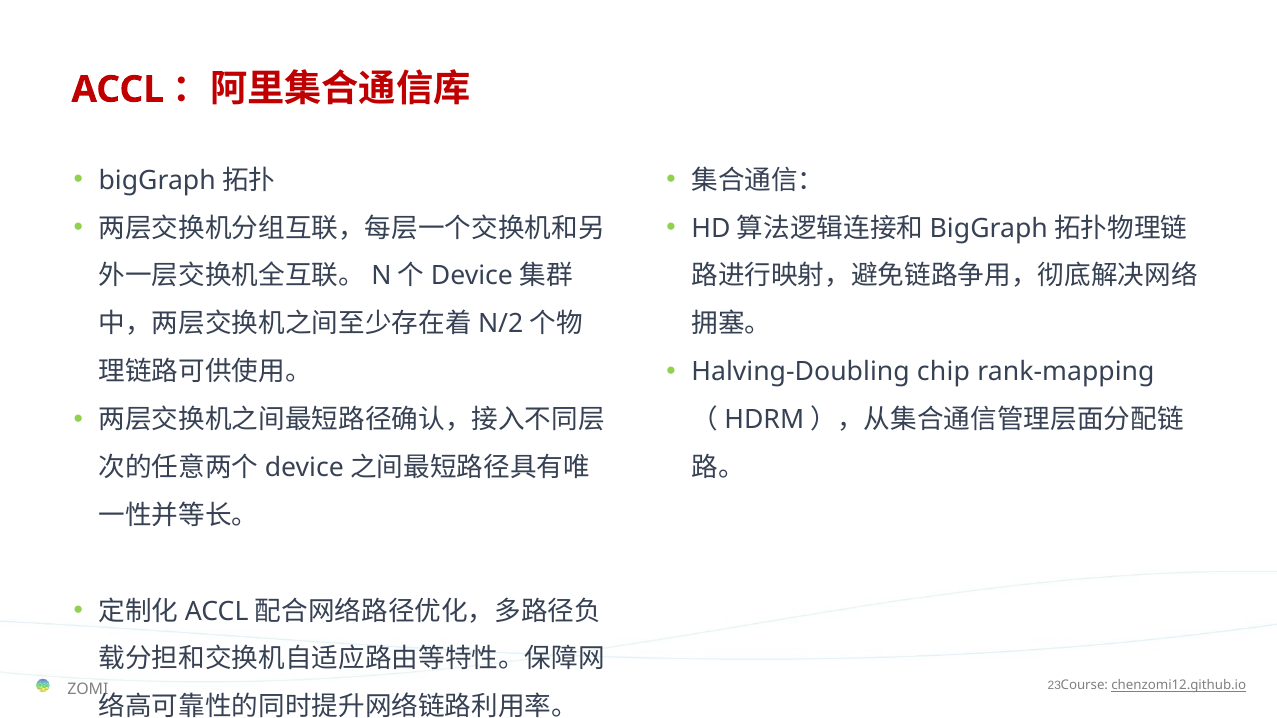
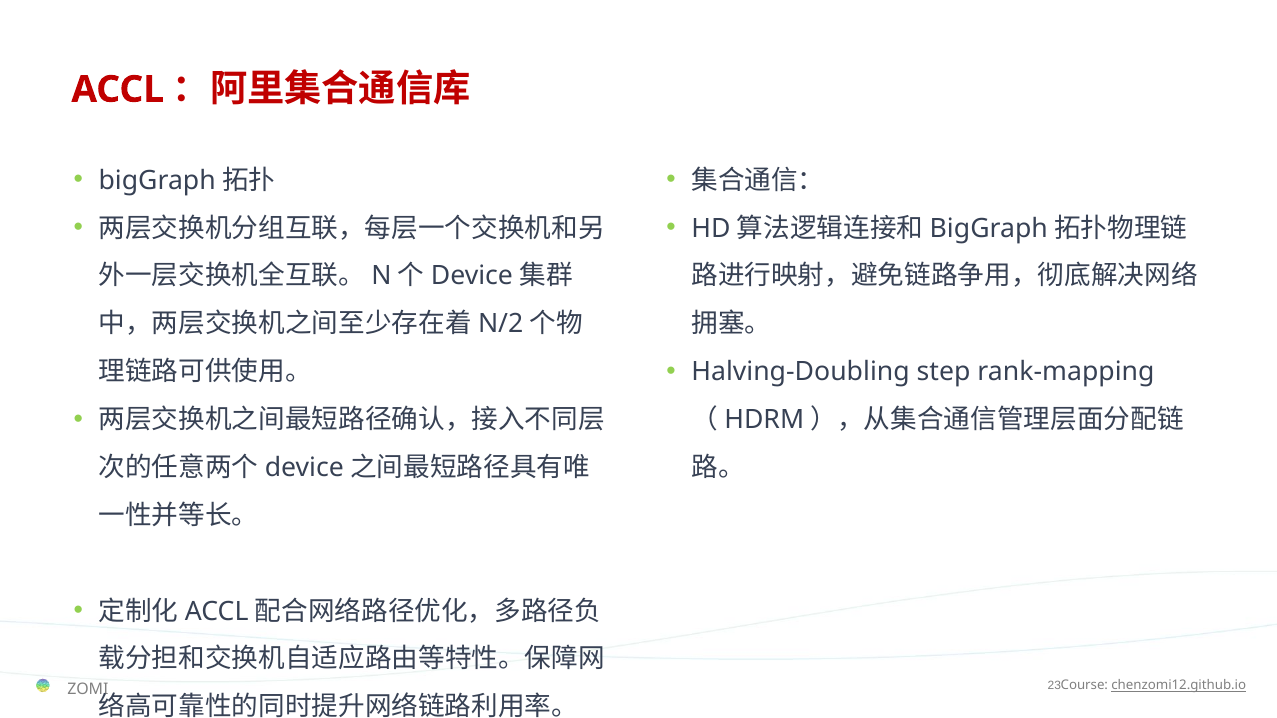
chip: chip -> step (944, 372)
